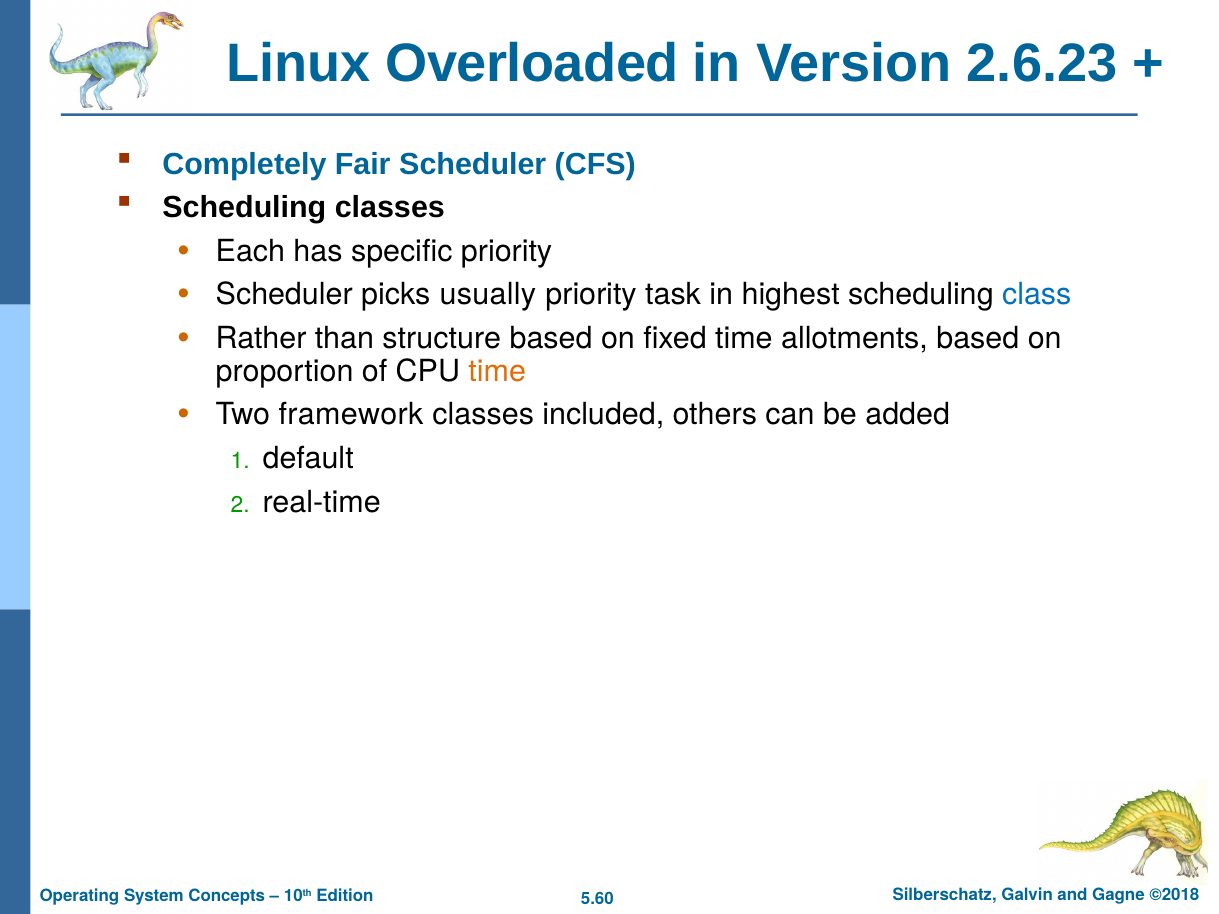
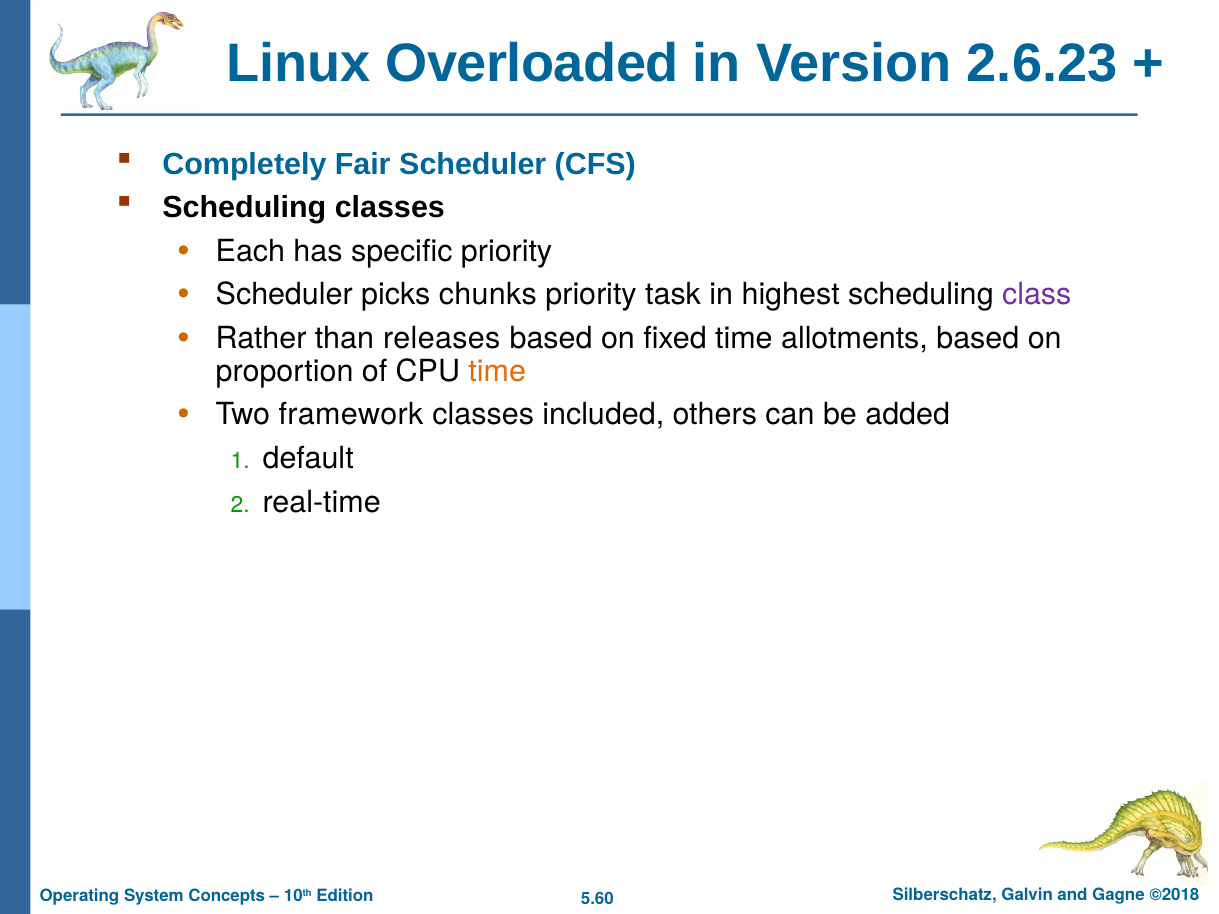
usually: usually -> chunks (488, 295)
class colour: blue -> purple (1037, 295)
structure: structure -> releases (442, 338)
